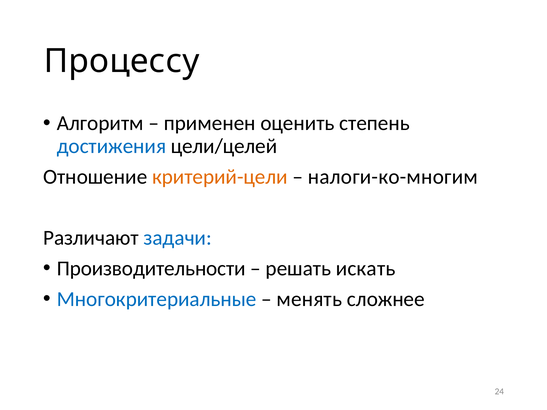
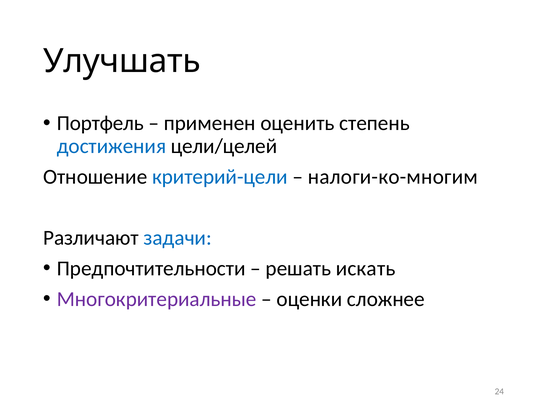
Процессу: Процессу -> Улучшать (122, 61)
Алгоритм: Алгоритм -> Портфель (100, 123)
критерий-цели colour: orange -> blue (220, 177)
Производительности: Производительности -> Предпочтительности (151, 269)
Многокритериальные colour: blue -> purple (157, 299)
менять: менять -> оценки (309, 299)
